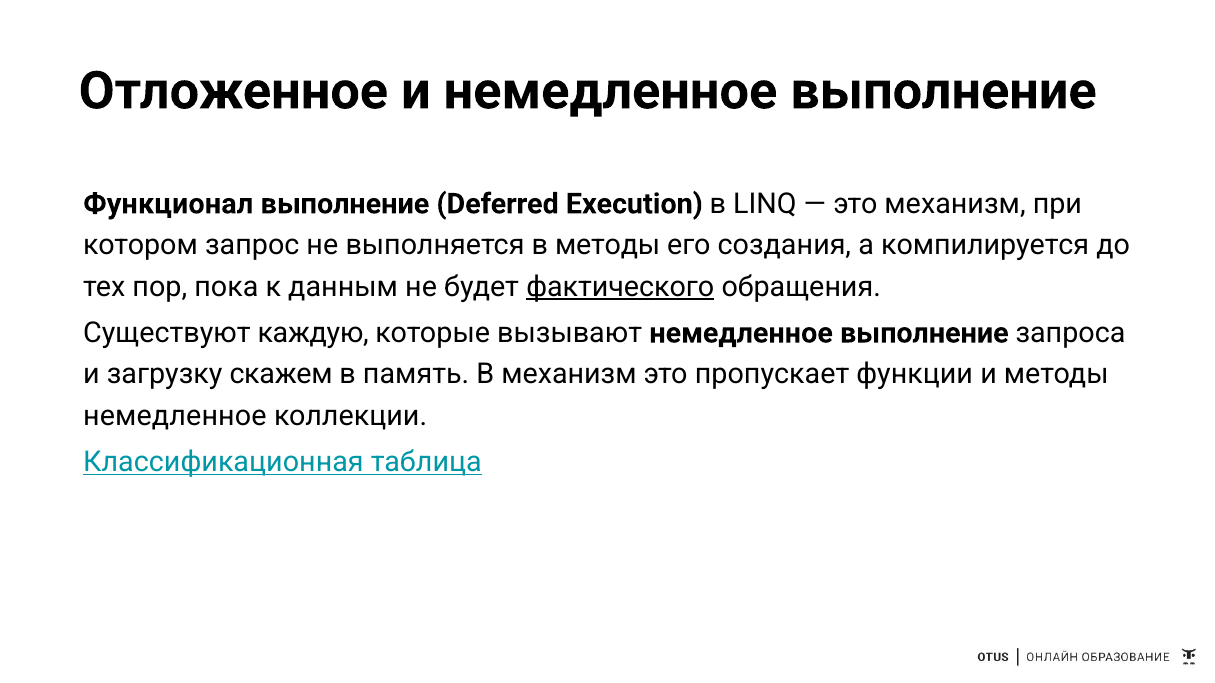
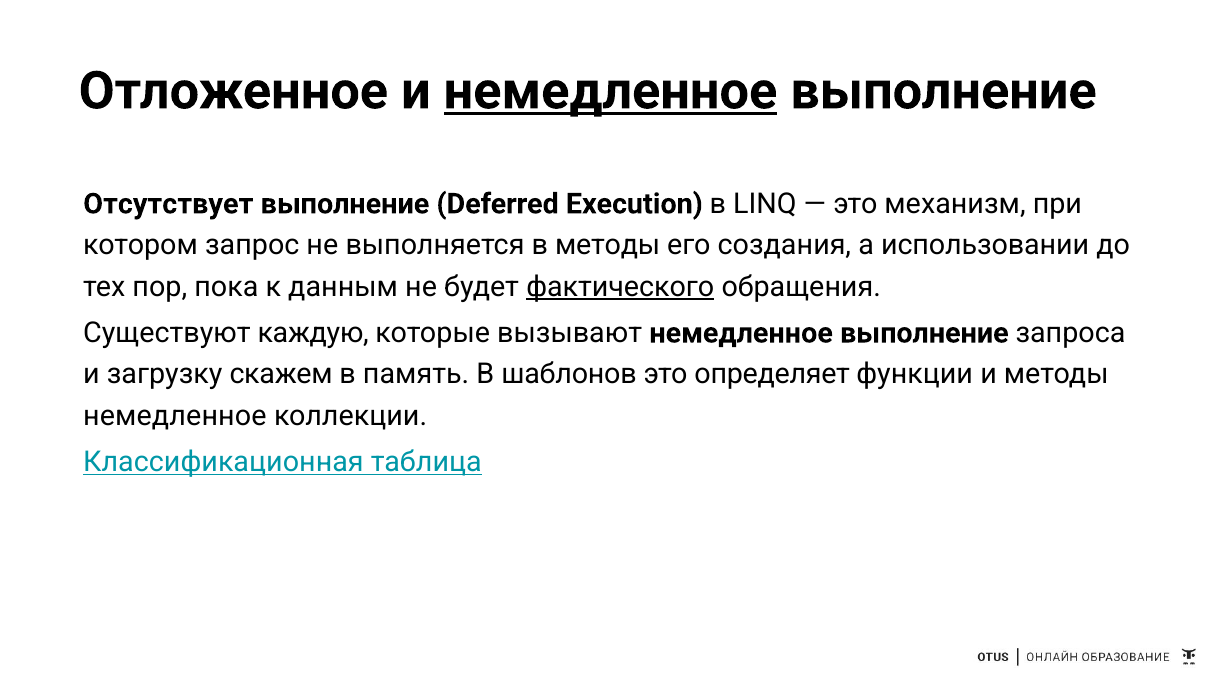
немедленное underline: none -> present (610, 91)
Функционал: Функционал -> Отсутствует (168, 204)
компилируется: компилируется -> использовании (985, 245)
В механизм: механизм -> шаблонов (569, 375)
пропускает: пропускает -> определяет (772, 375)
